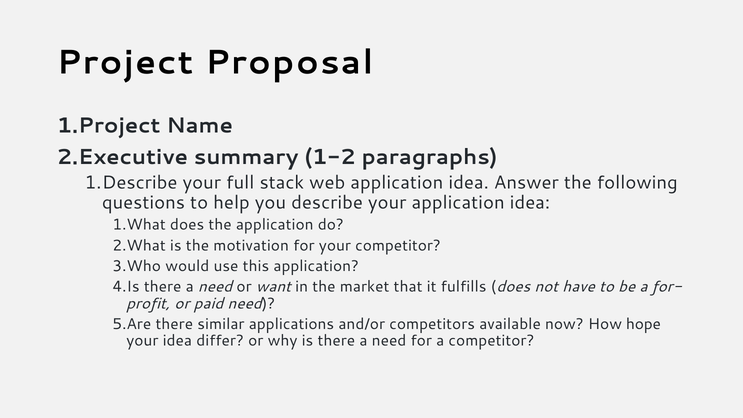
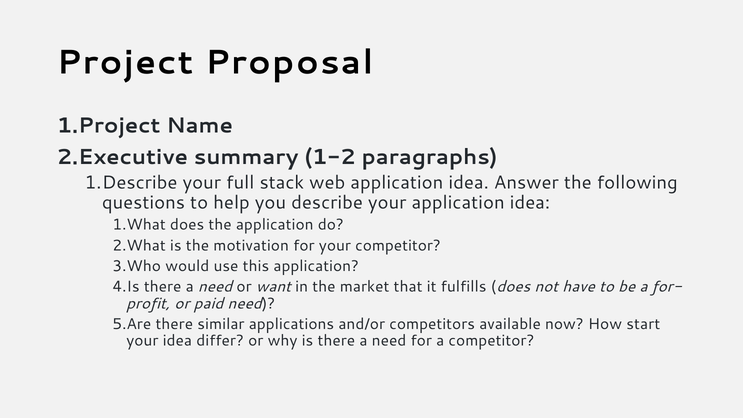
hope: hope -> start (643, 324)
